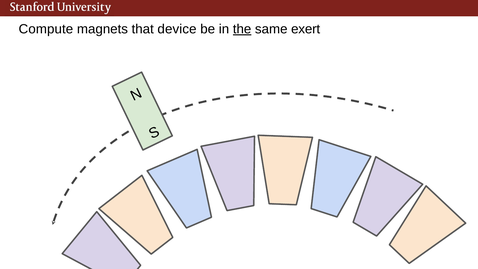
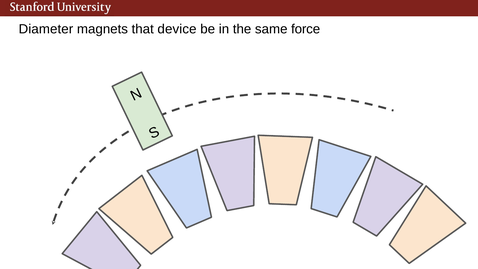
Compute: Compute -> Diameter (46, 29)
the underline: present -> none (242, 29)
exert: exert -> force (306, 29)
